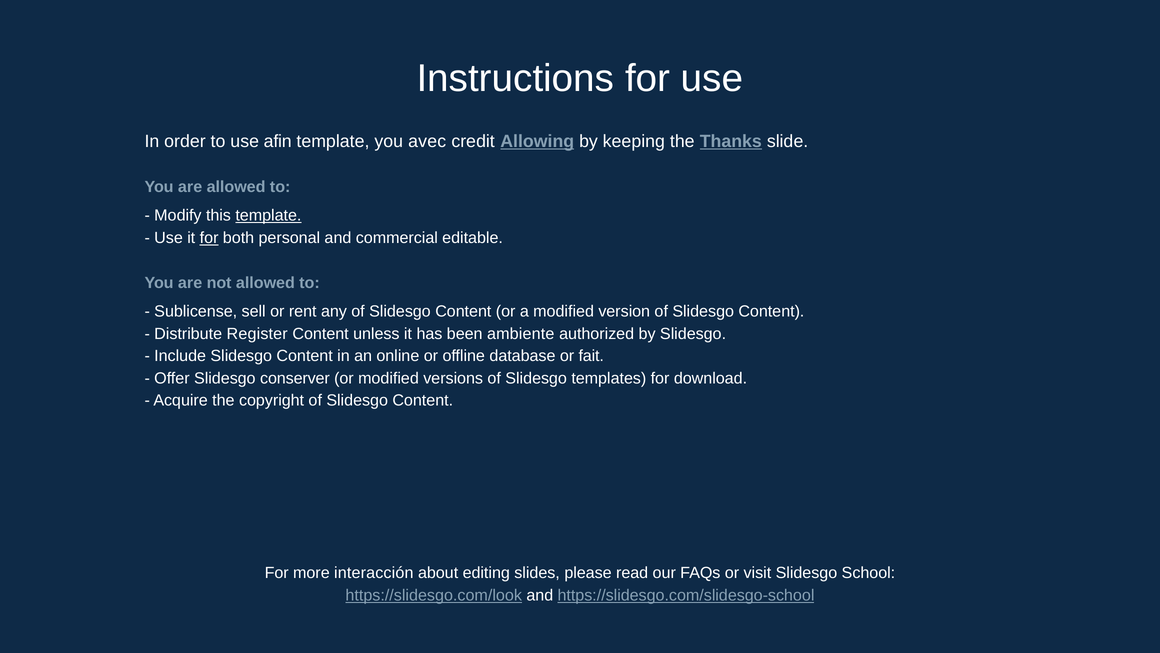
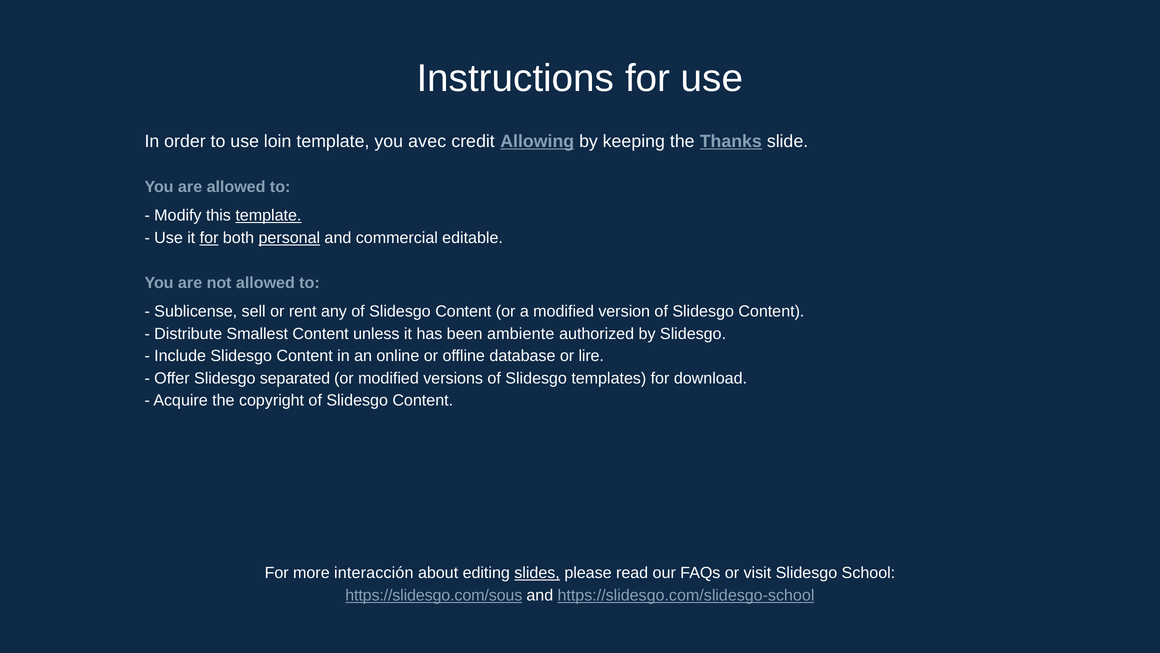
afin: afin -> loin (278, 141)
personal underline: none -> present (289, 238)
Register: Register -> Smallest (257, 333)
fait: fait -> lire (591, 356)
conserver: conserver -> separated (295, 378)
slides underline: none -> present (537, 573)
https://slidesgo.com/look: https://slidesgo.com/look -> https://slidesgo.com/sous (434, 595)
